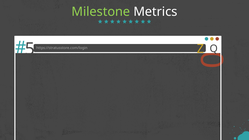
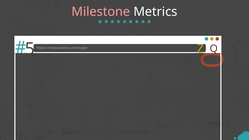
Milestone colour: light green -> pink (101, 12)
